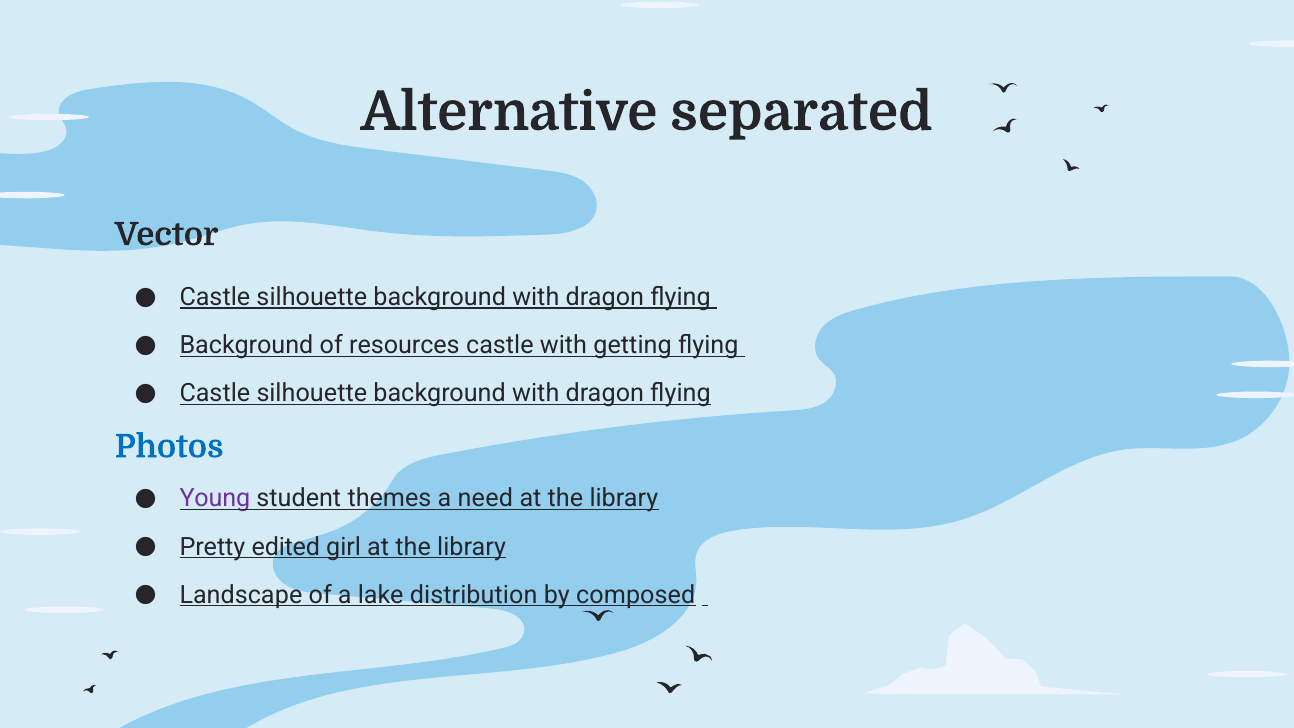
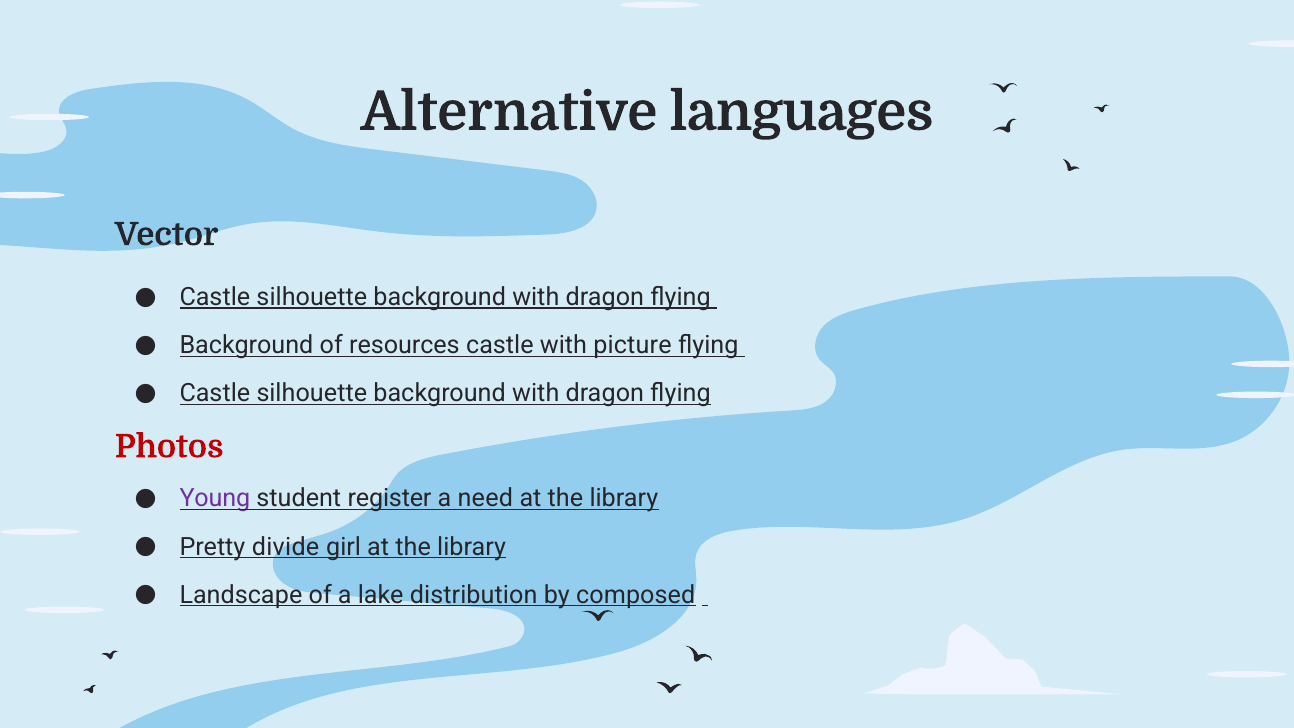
separated: separated -> languages (802, 112)
getting: getting -> picture (633, 345)
Photos colour: blue -> red (169, 447)
themes: themes -> register (390, 499)
edited: edited -> divide (286, 547)
